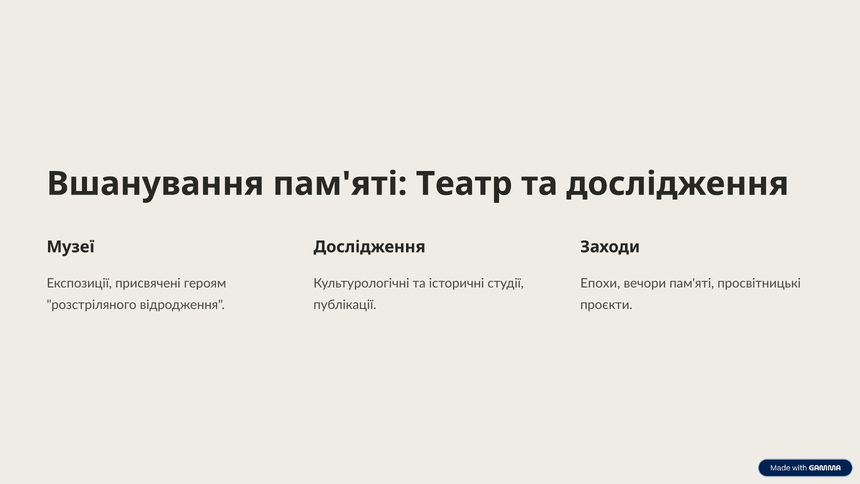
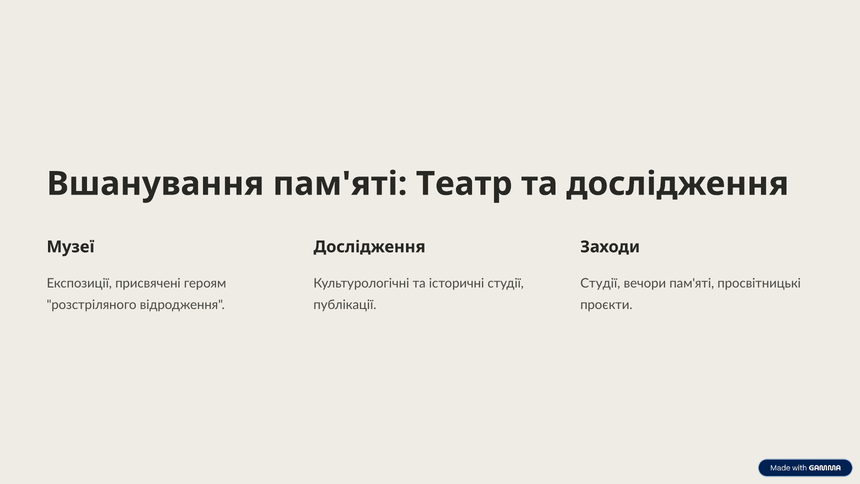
Епохи: Епохи -> Студії (600, 283)
